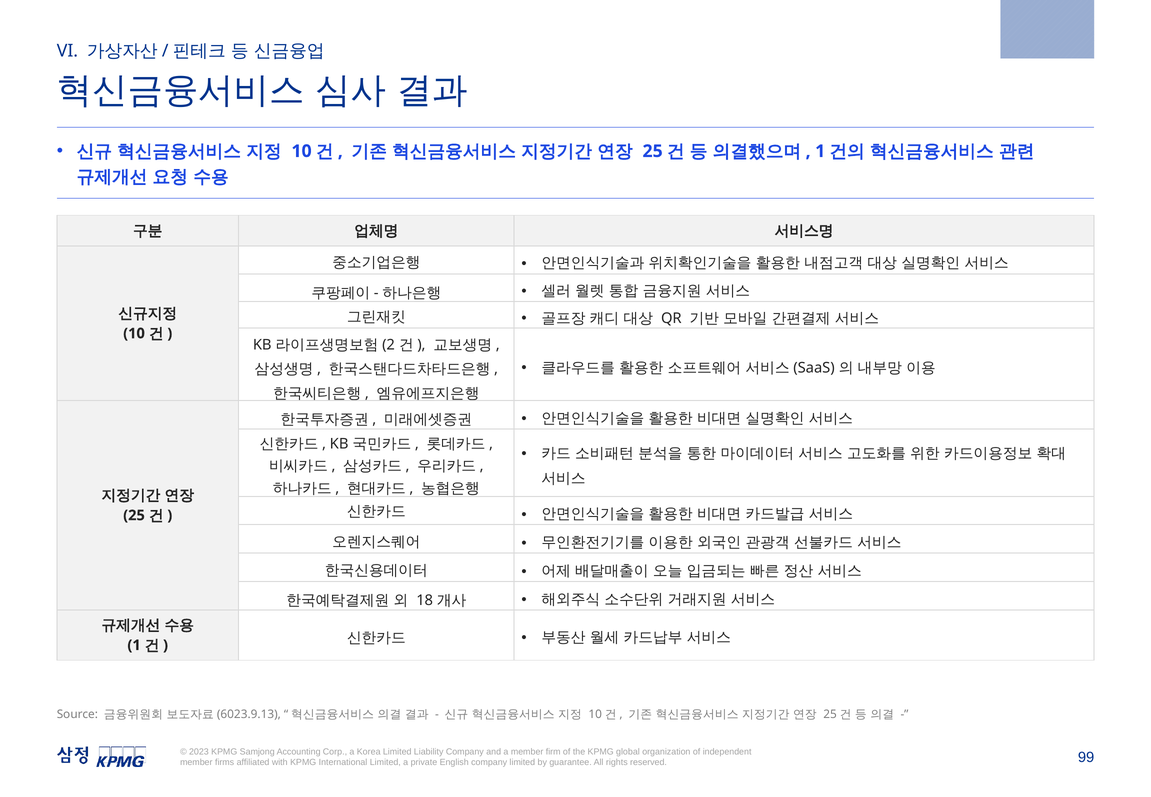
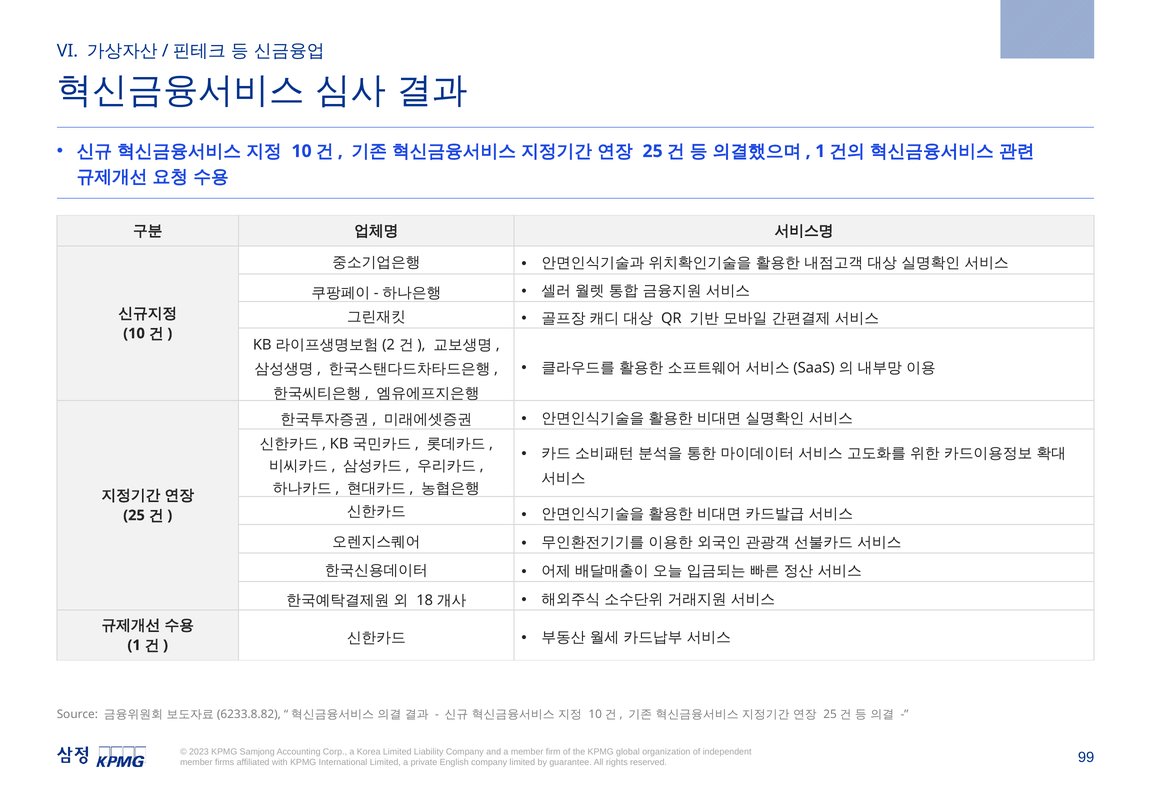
6023.9.13: 6023.9.13 -> 6233.8.82 (249, 714)
